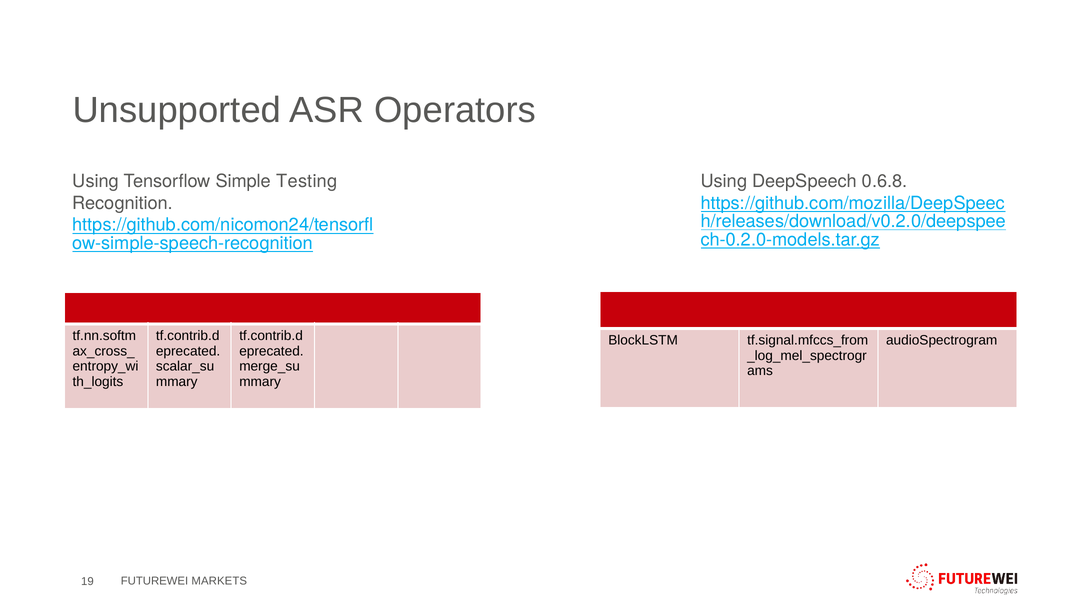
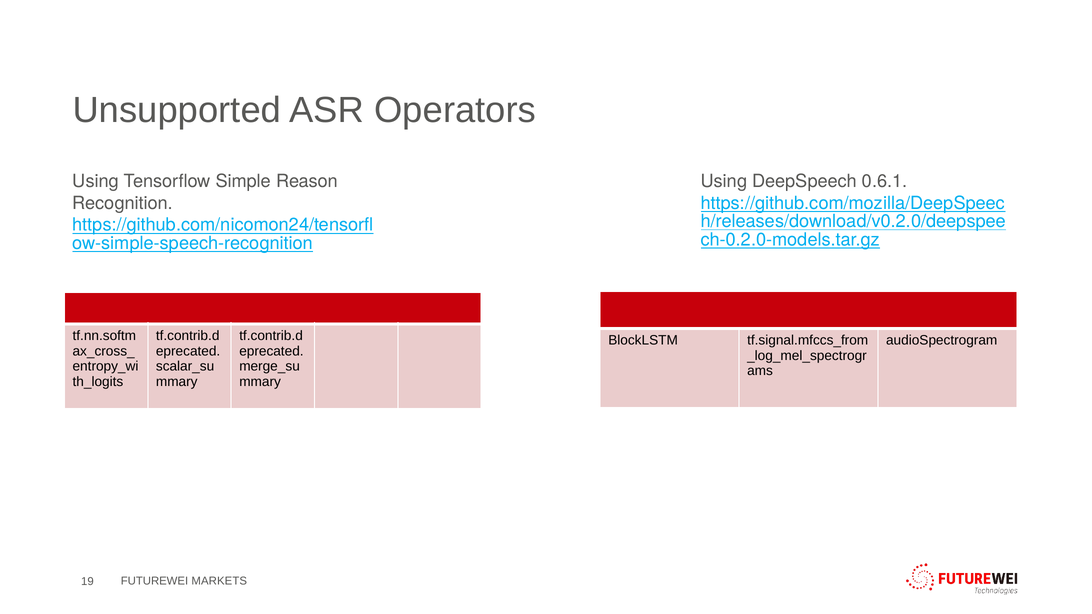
Testing: Testing -> Reason (307, 181)
0.6.8: 0.6.8 -> 0.6.1 (885, 181)
